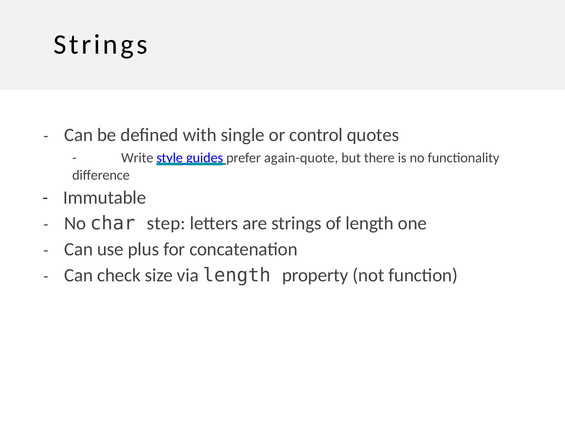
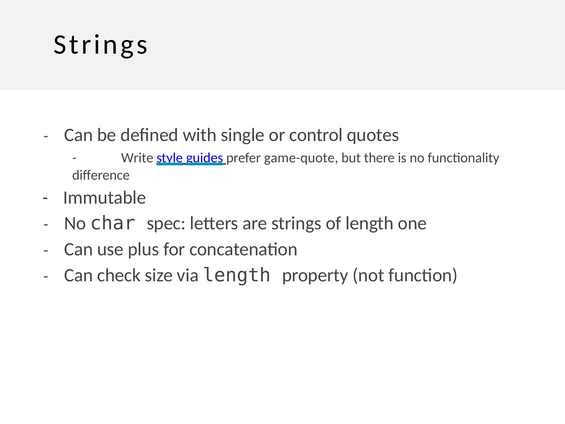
again-quote: again-quote -> game-quote (301, 158)
step: step -> spec (166, 223)
